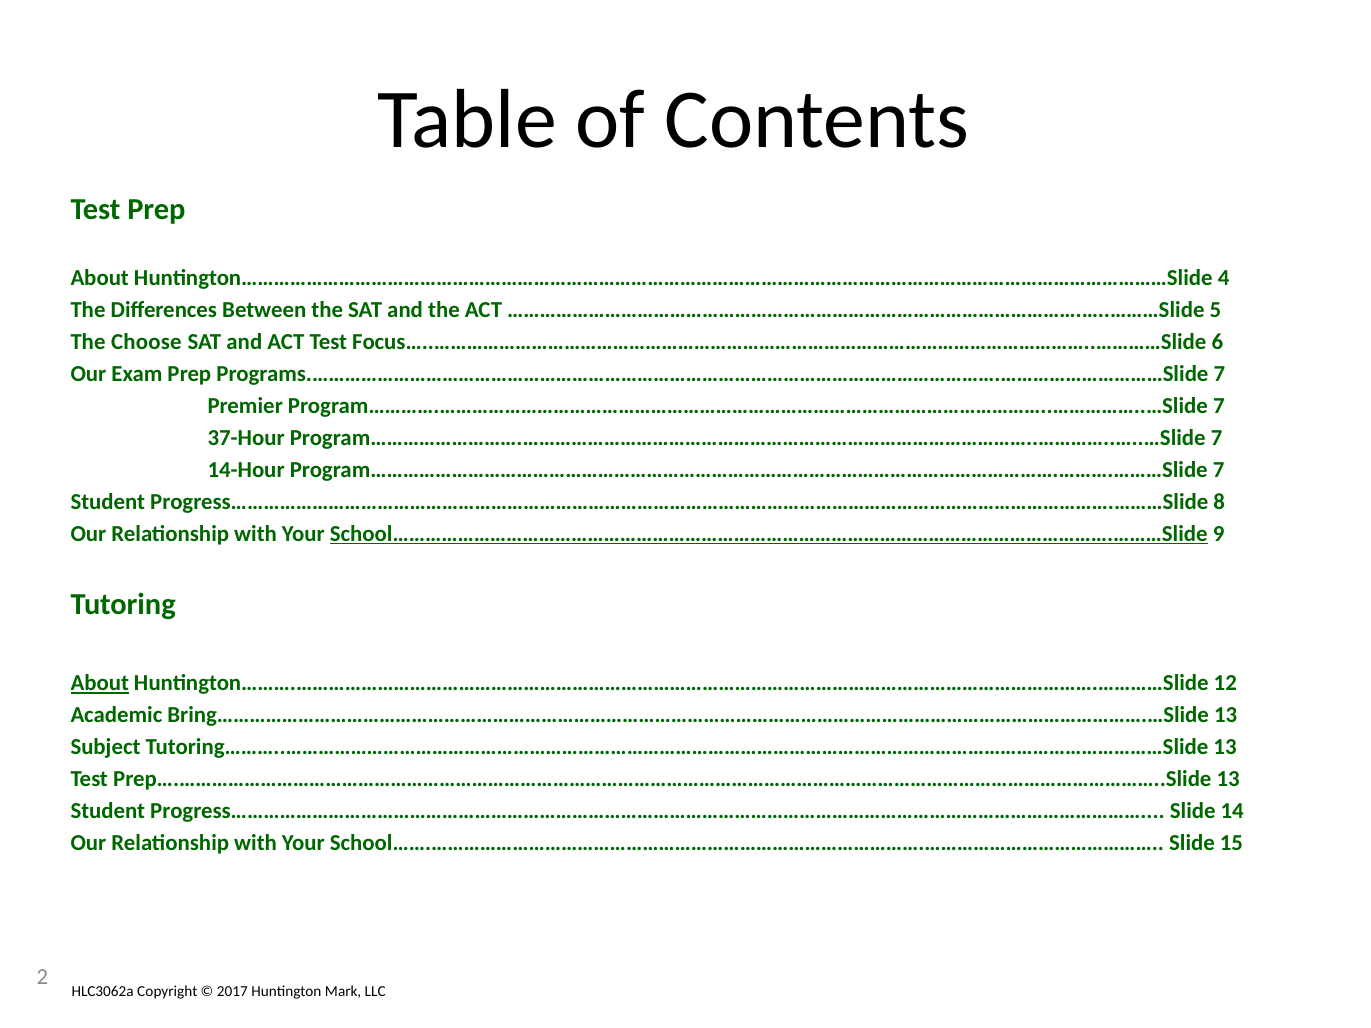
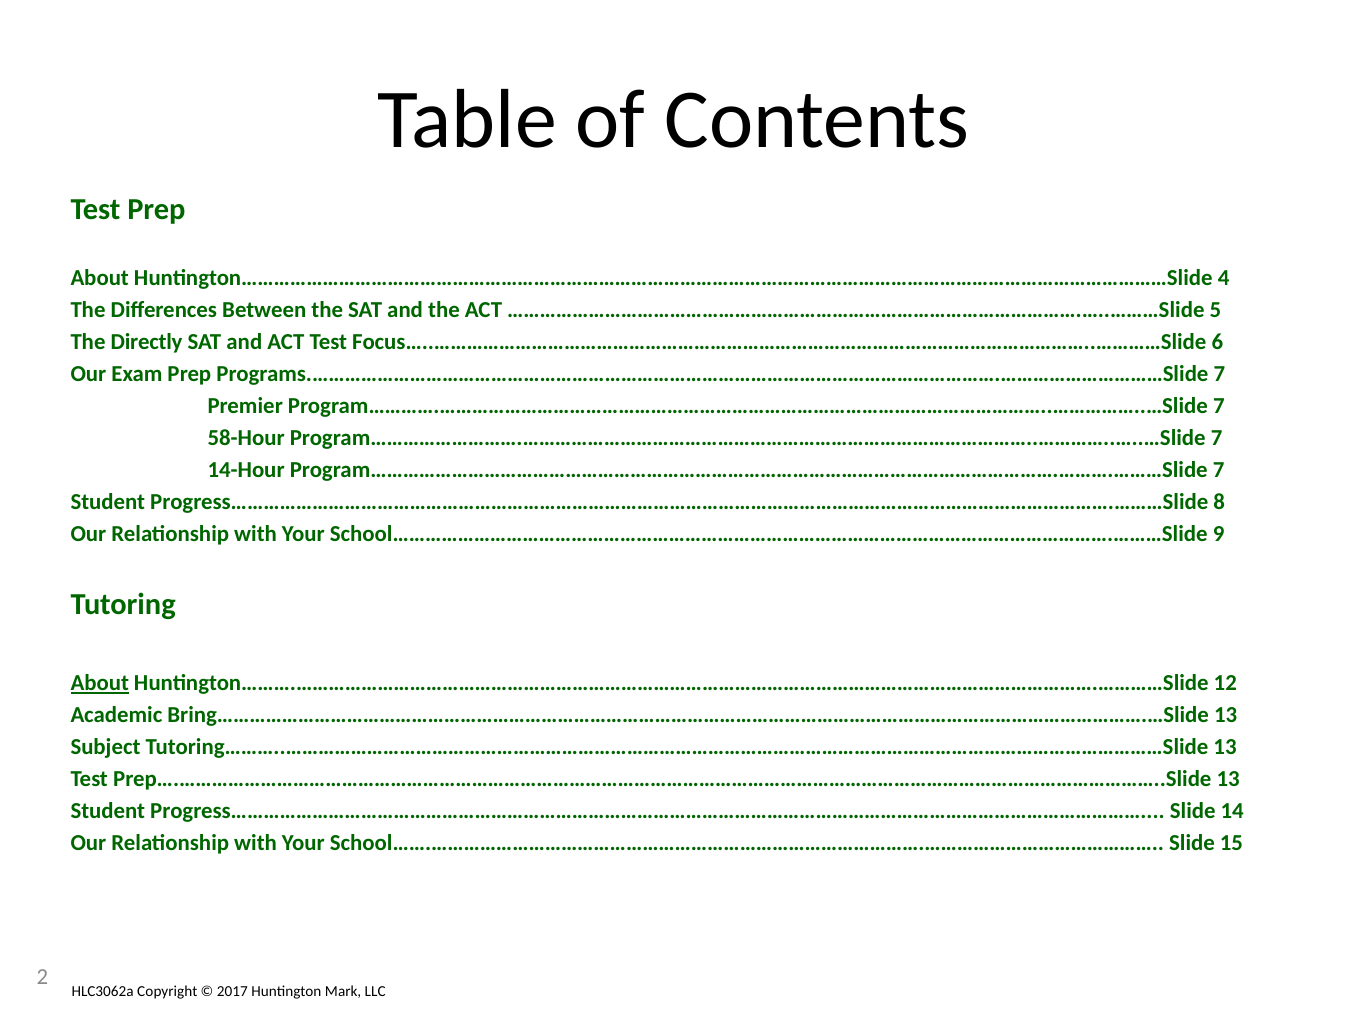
Choose: Choose -> Directly (147, 342)
37-Hour: 37-Hour -> 58-Hour (246, 438)
School…………………………………………………………………………………………………………………….………Slide underline: present -> none (769, 534)
